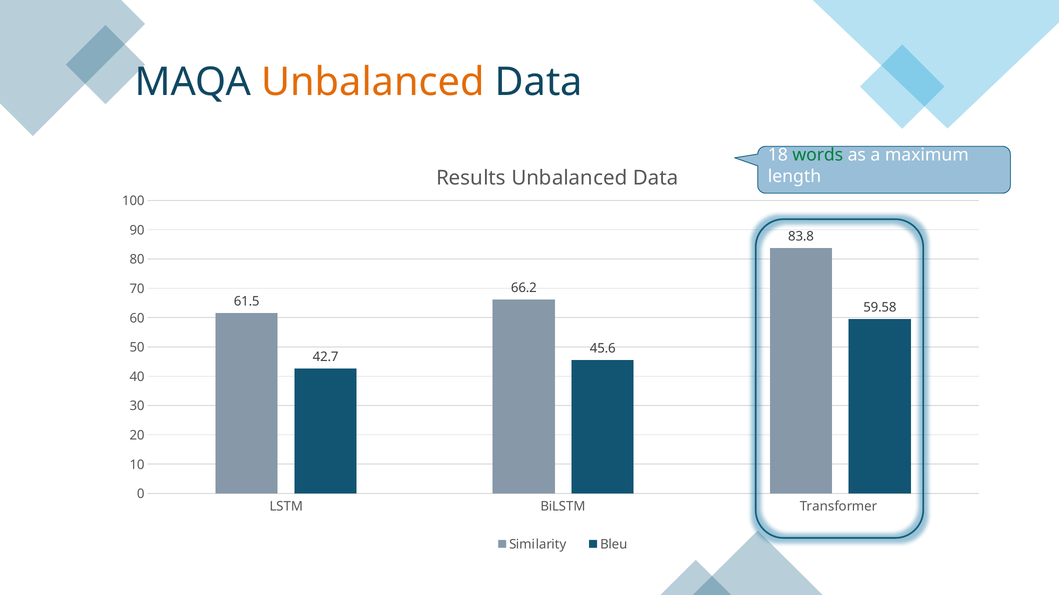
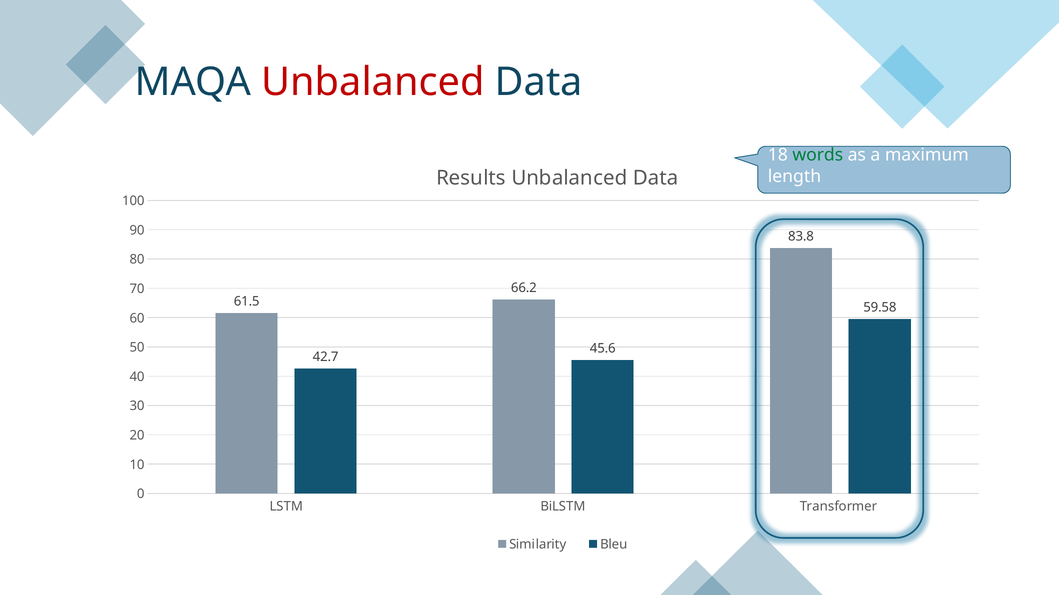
Unbalanced colour: orange -> red (373, 82)
